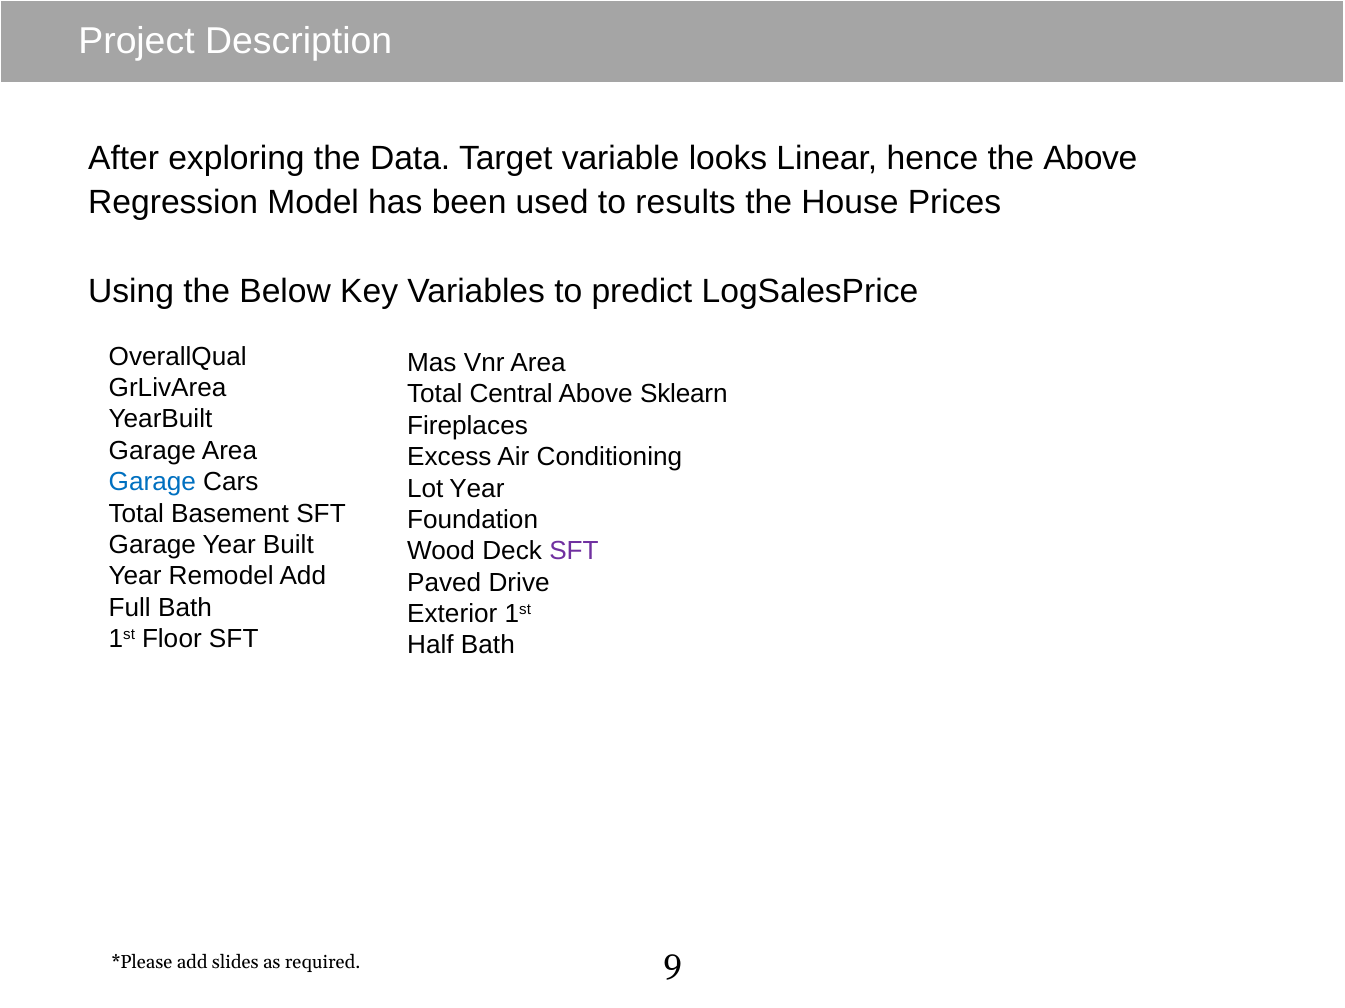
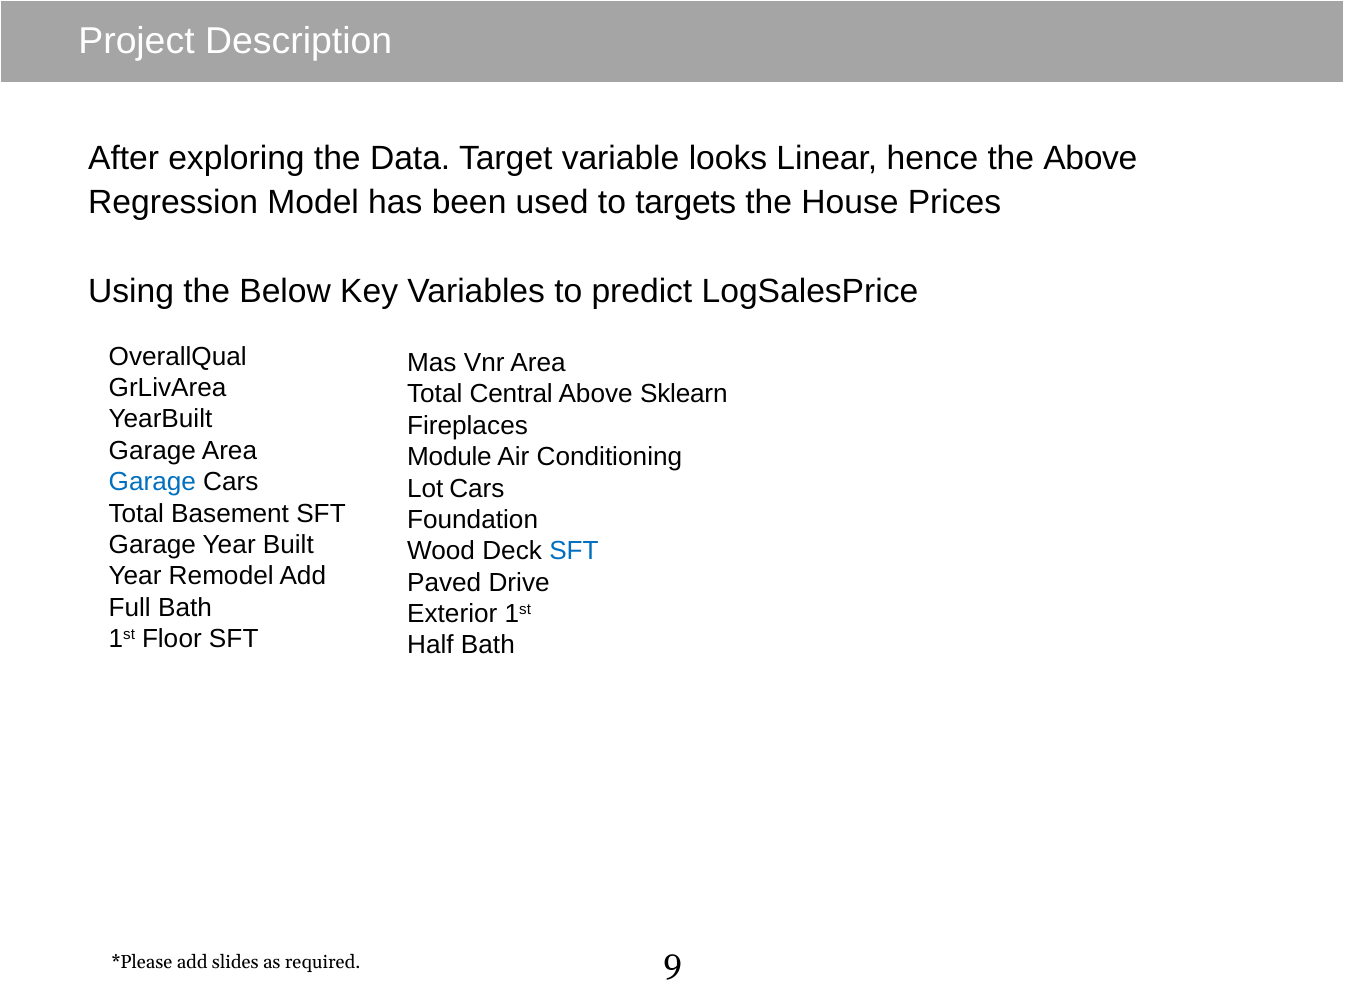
results: results -> targets (686, 203)
Excess: Excess -> Module (449, 457)
Lot Year: Year -> Cars (477, 489)
SFT colour: purple -> blue (574, 552)
